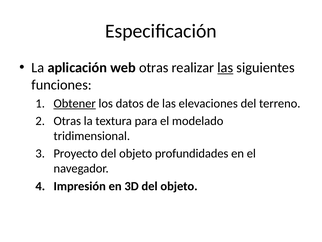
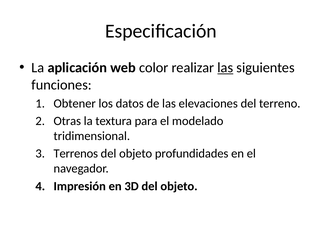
web otras: otras -> color (154, 68)
Obtener underline: present -> none (75, 103)
Proyecto: Proyecto -> Terrenos (76, 153)
